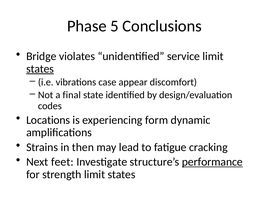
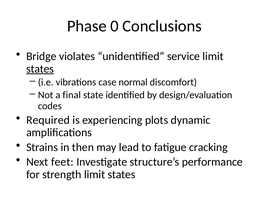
5: 5 -> 0 (115, 26)
appear: appear -> normal (133, 82)
Locations: Locations -> Required (48, 120)
form: form -> plots (157, 120)
performance underline: present -> none (212, 162)
